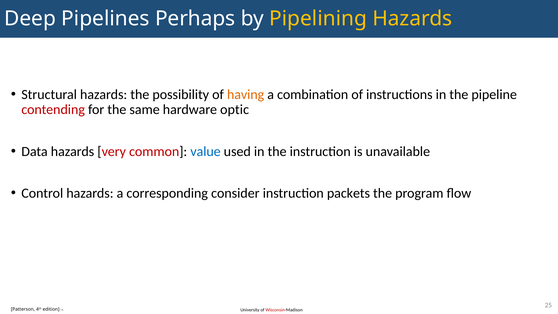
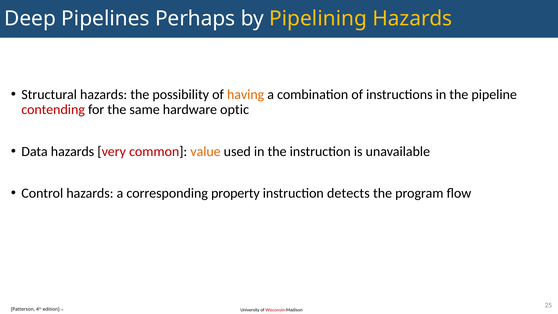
value colour: blue -> orange (206, 151)
consider: consider -> property (235, 193)
packets: packets -> detects (348, 193)
